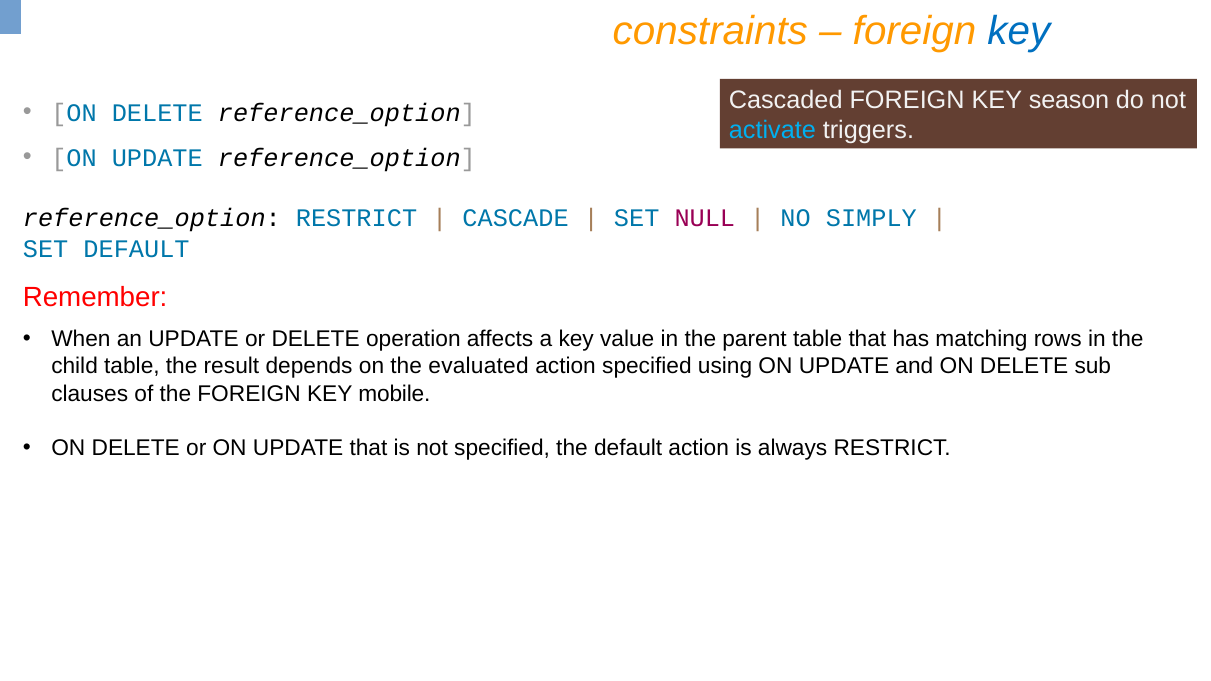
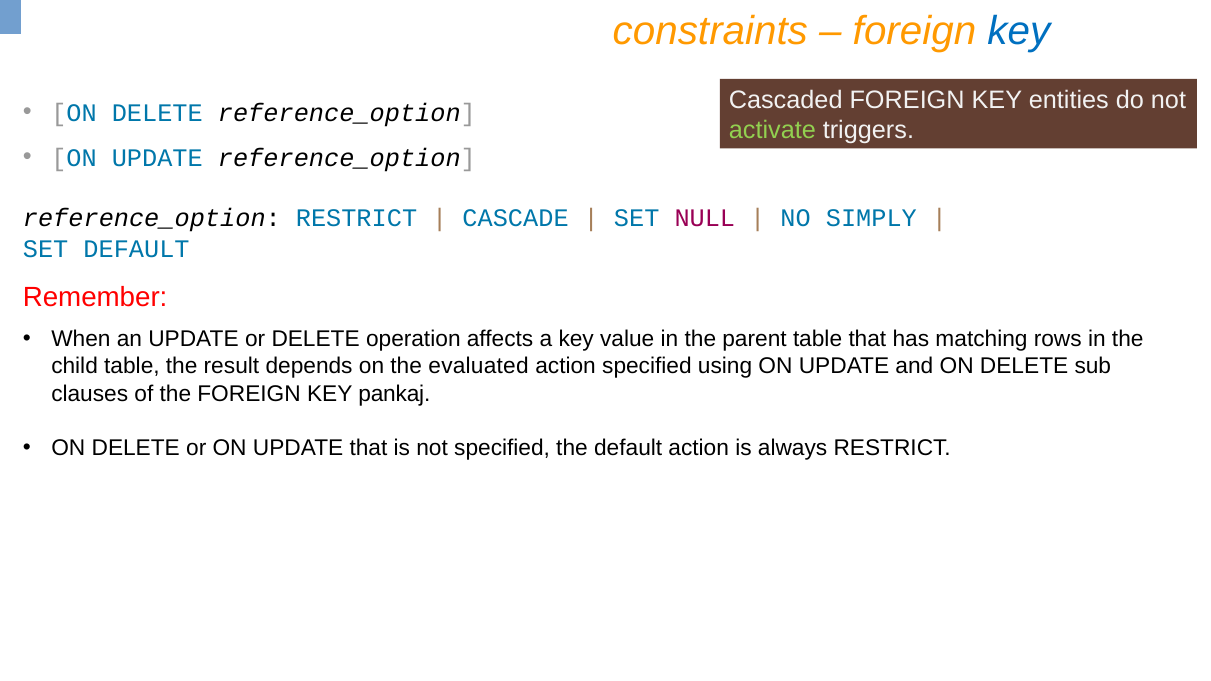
season: season -> entities (1069, 100)
activate colour: light blue -> light green (772, 131)
mobile: mobile -> pankaj (394, 394)
